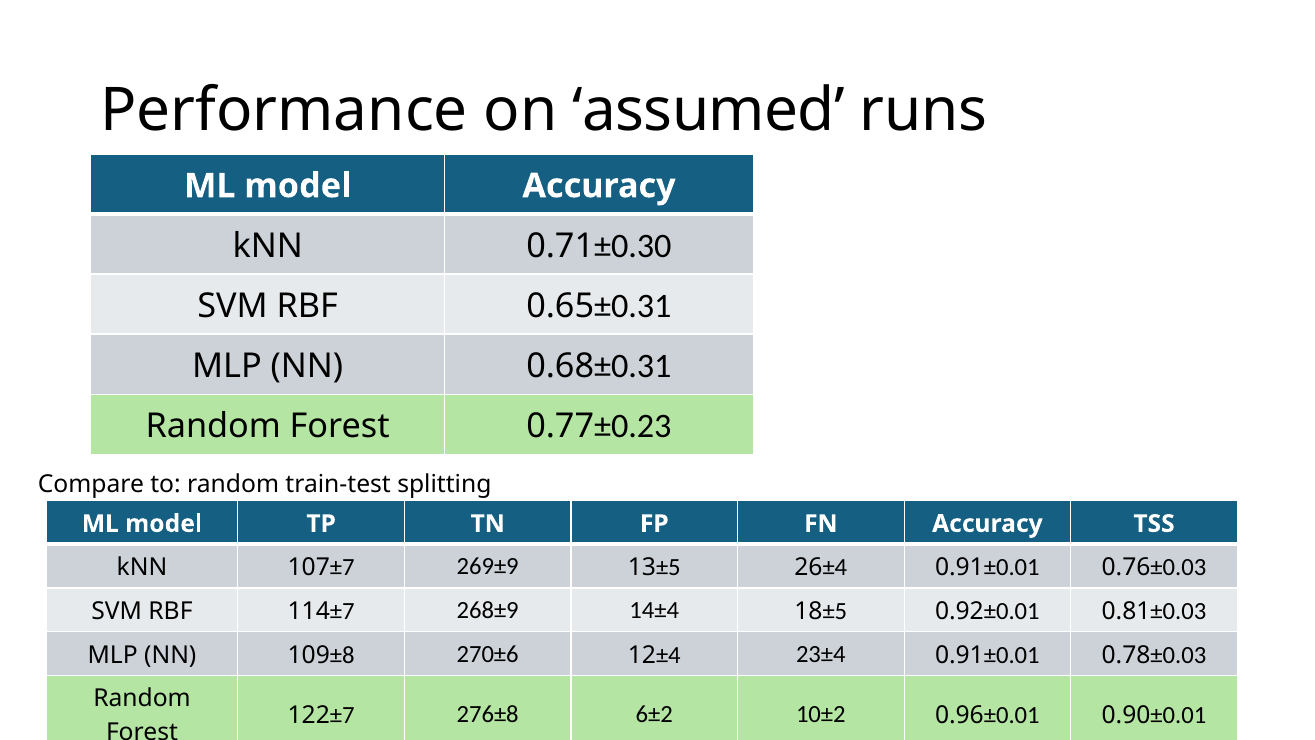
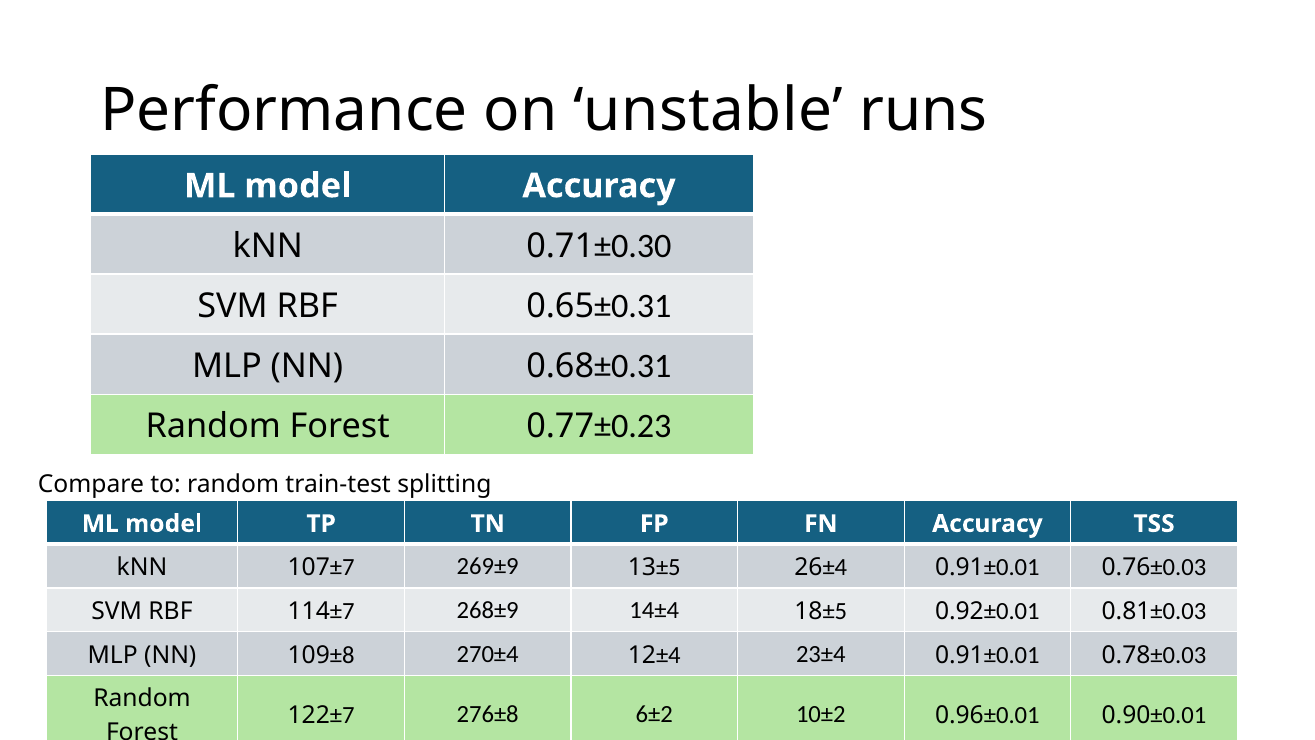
assumed: assumed -> unstable (708, 110)
270±6: 270±6 -> 270±4 (488, 654)
